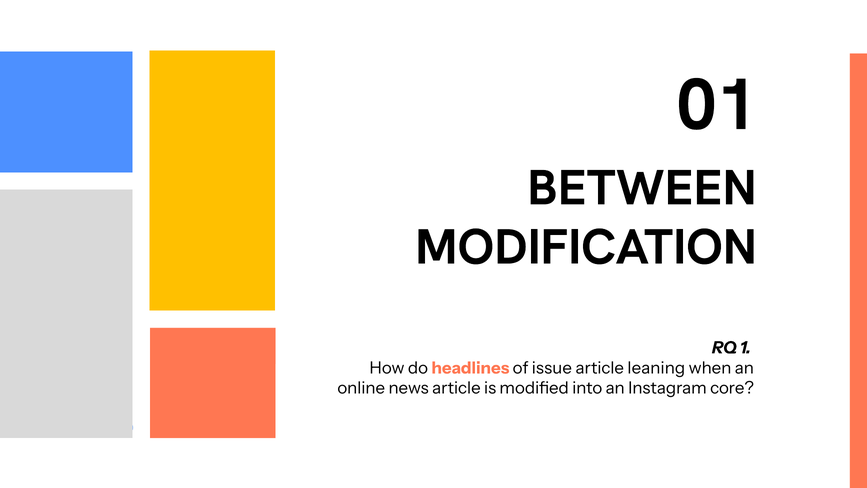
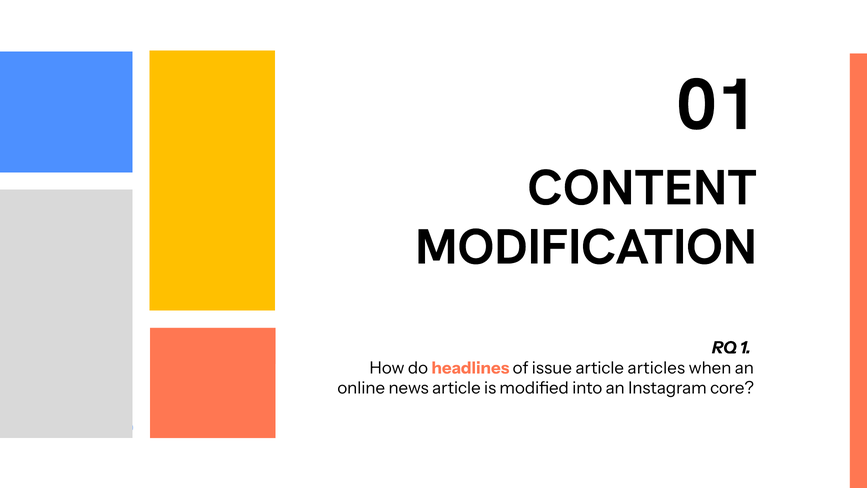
BETWEEN: BETWEEN -> CONTENT (642, 188)
leaning: leaning -> articles (656, 368)
